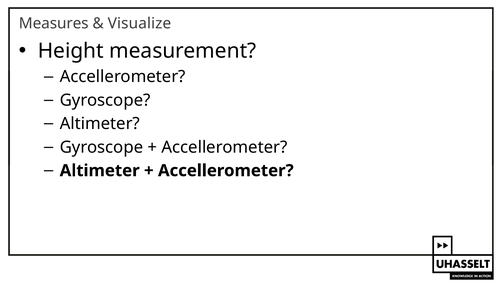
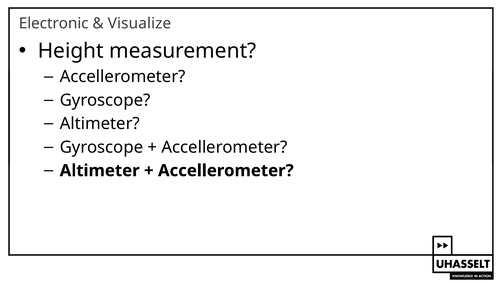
Measures: Measures -> Electronic (54, 24)
